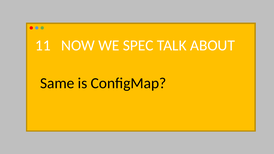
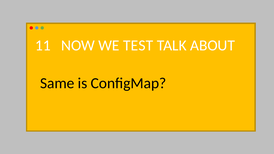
SPEC: SPEC -> TEST (138, 45)
